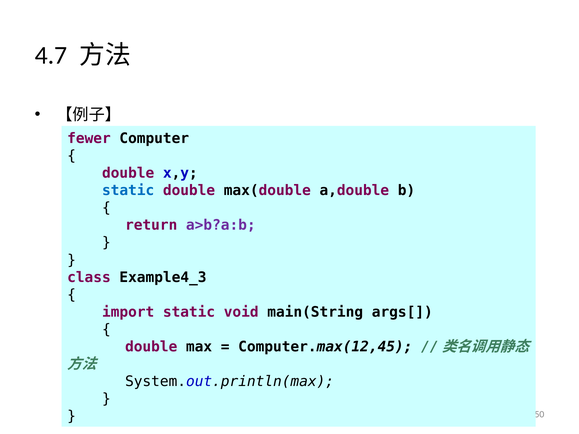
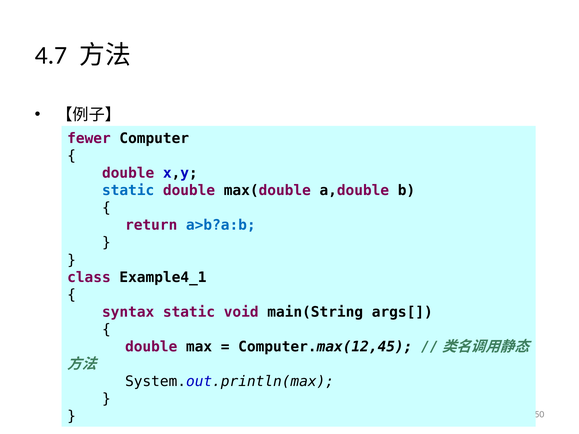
a>b?a:b colour: purple -> blue (221, 225)
Example4_3: Example4_3 -> Example4_1 (163, 277)
import: import -> syntax (128, 312)
